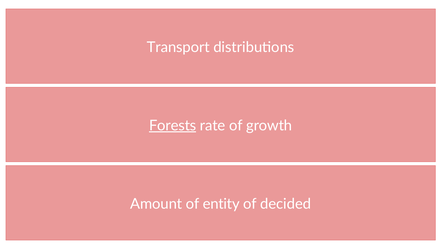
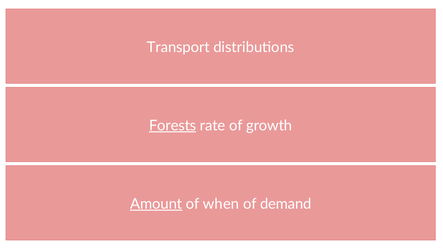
Amount underline: none -> present (156, 204)
entity: entity -> when (221, 204)
decided: decided -> demand (286, 204)
